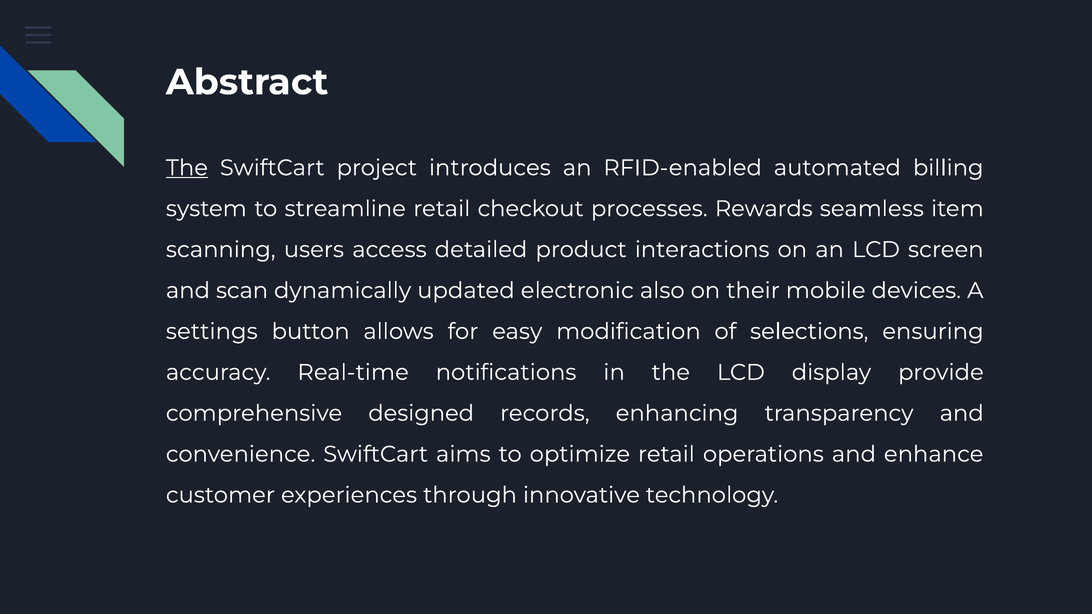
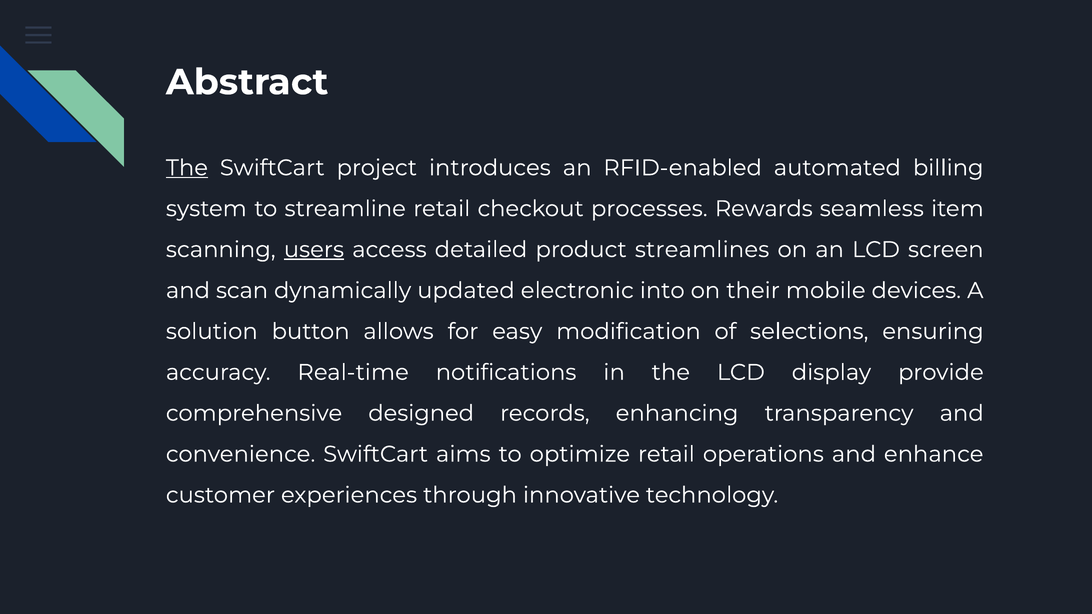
users underline: none -> present (314, 250)
interactions: interactions -> streamlines (702, 250)
also: also -> into (662, 291)
settings: settings -> solution (212, 332)
